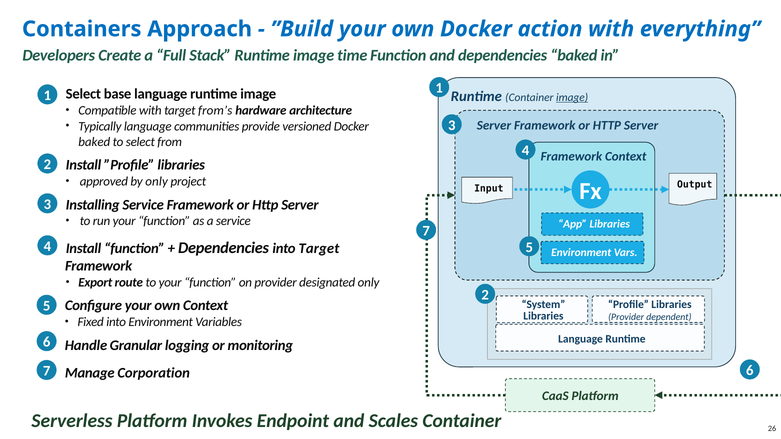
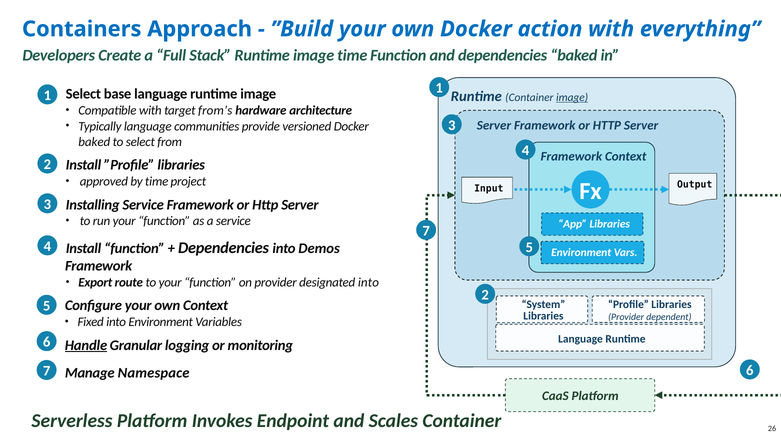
by only: only -> time (157, 182)
into Target: Target -> Demos (319, 248)
designated only: only -> into (368, 283)
Handle underline: none -> present (86, 346)
Corporation: Corporation -> Namespace (154, 373)
